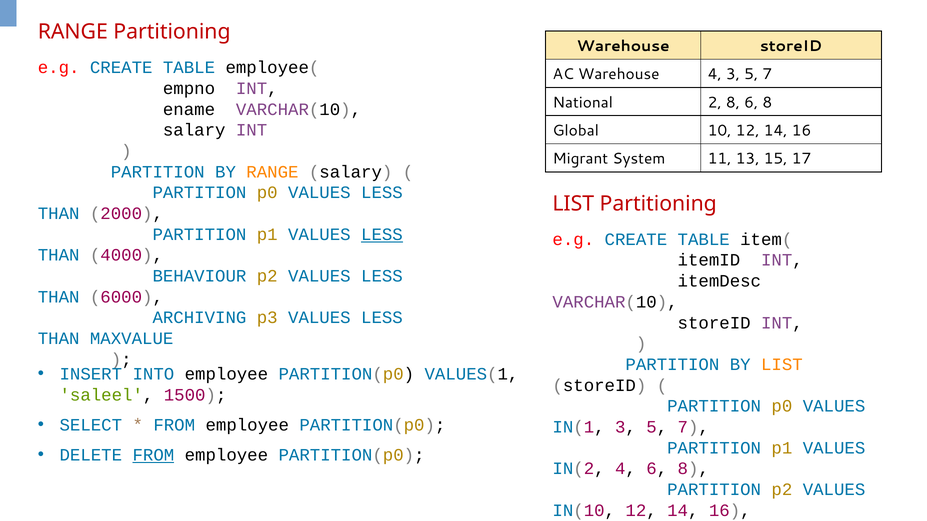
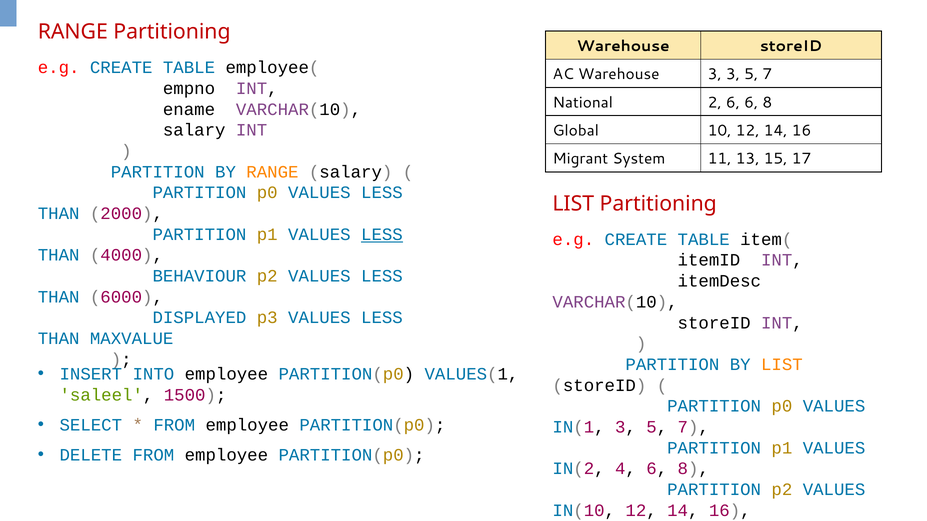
Warehouse 4: 4 -> 3 (715, 74)
2 8: 8 -> 6 (733, 103)
ARCHIVING: ARCHIVING -> DISPLAYED (199, 318)
FROM underline: present -> none (153, 455)
